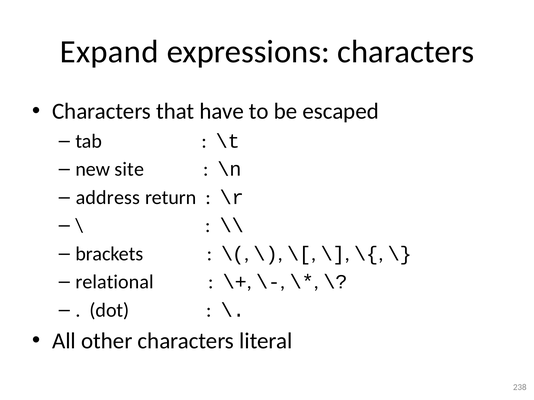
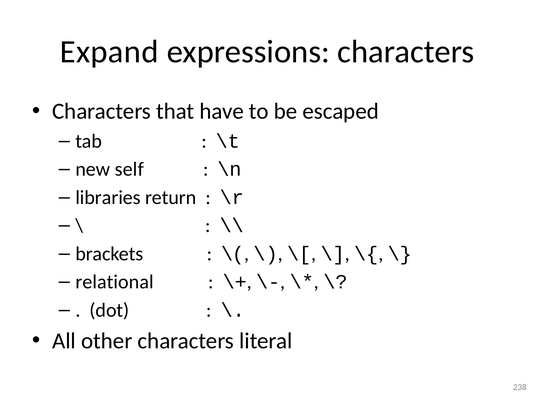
site: site -> self (129, 170)
address: address -> libraries (108, 198)
